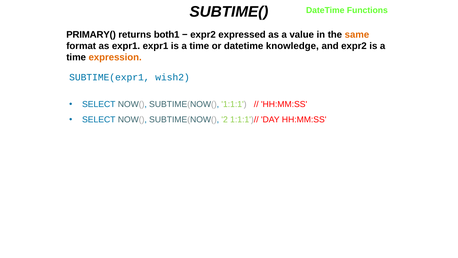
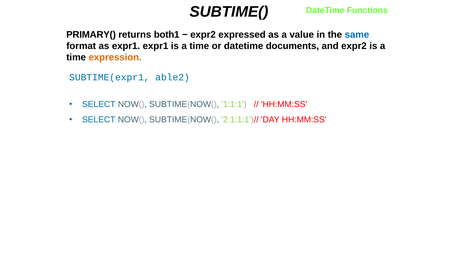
same colour: orange -> blue (357, 35)
knowledge: knowledge -> documents (292, 46)
wish2: wish2 -> able2 (173, 77)
